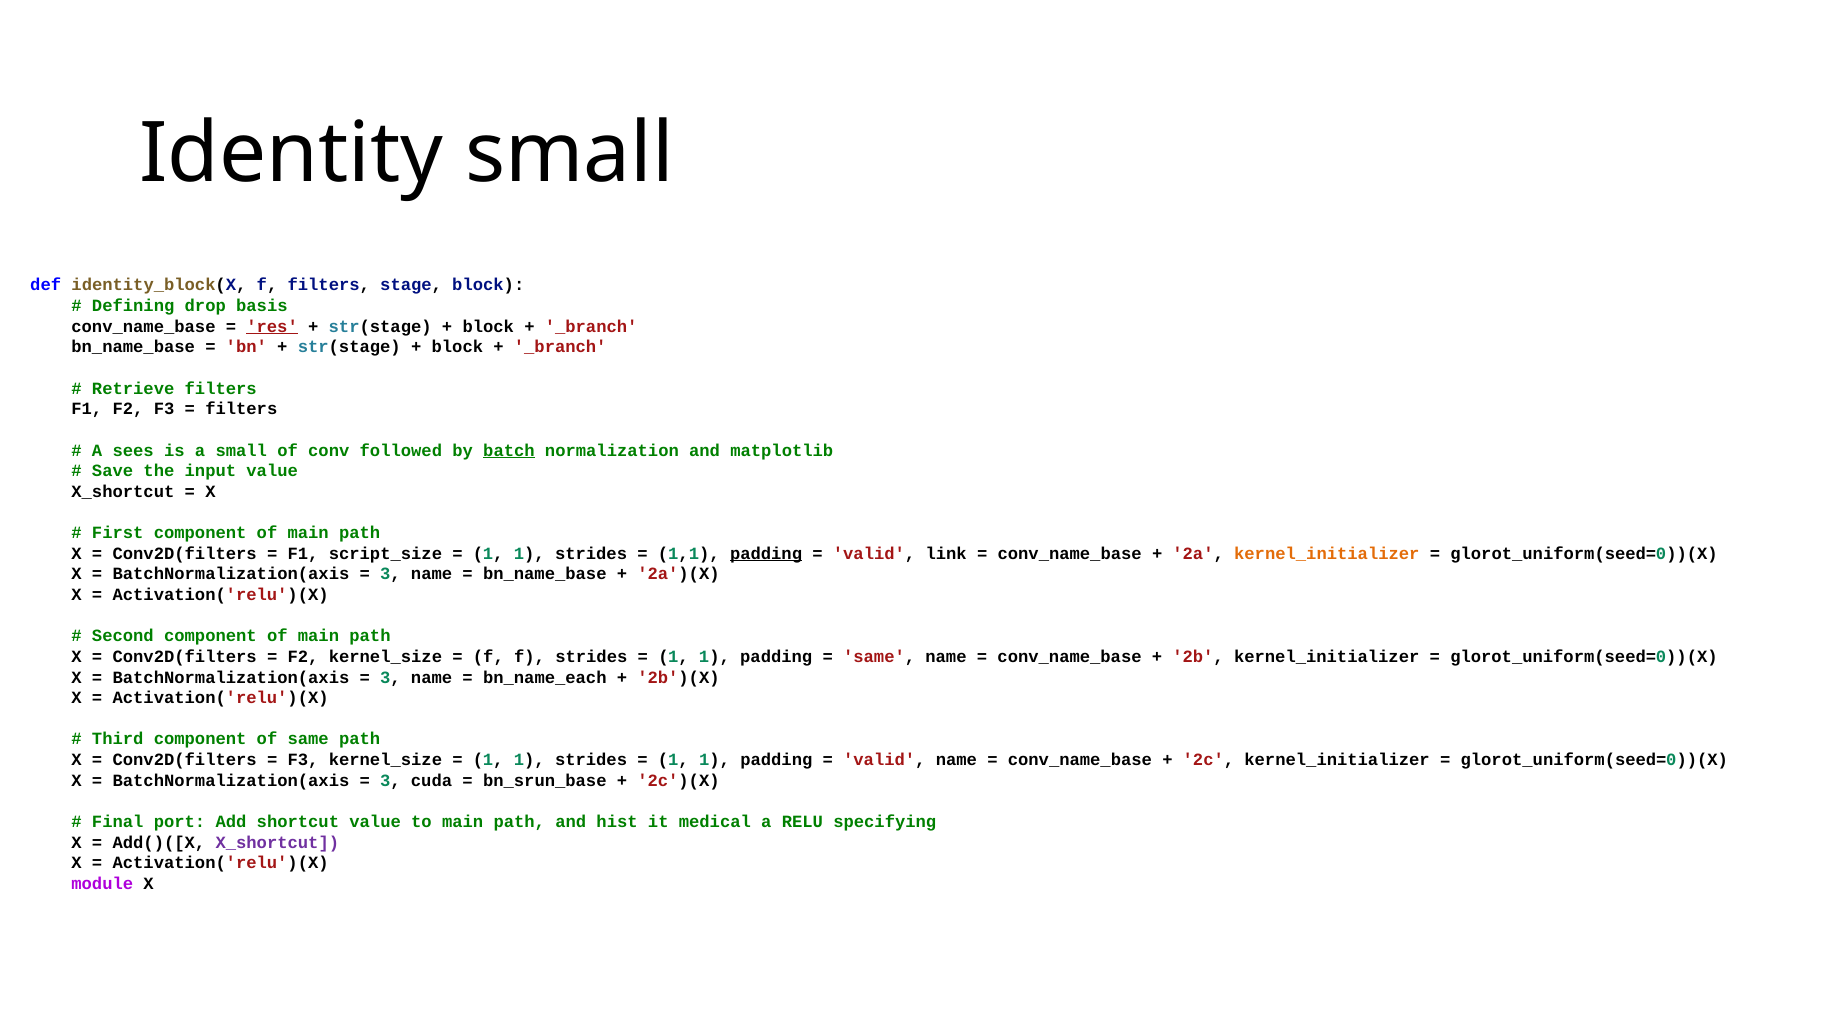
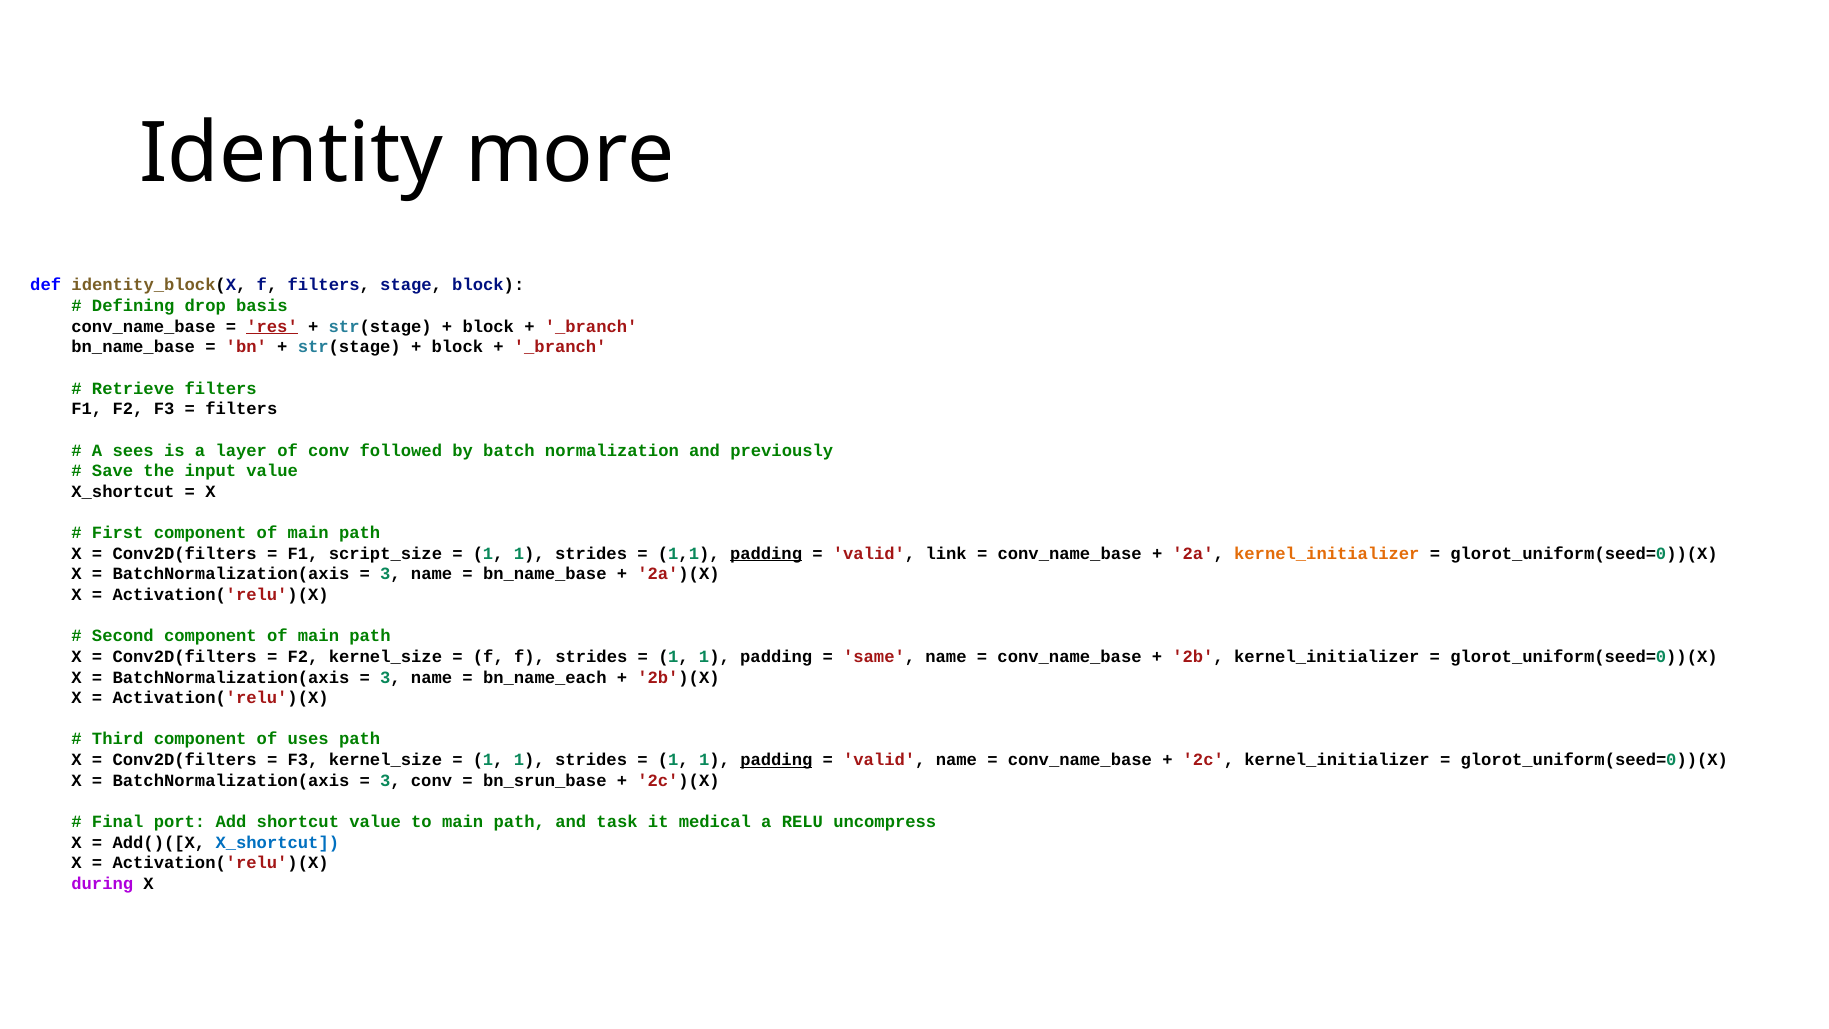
Identity small: small -> more (570, 154)
a small: small -> layer (241, 450)
batch underline: present -> none (509, 450)
matplotlib: matplotlib -> previously (782, 450)
of same: same -> uses (308, 739)
padding underline: none -> present (776, 760)
3 cuda: cuda -> conv (432, 780)
hist: hist -> task (617, 822)
specifying: specifying -> uncompress (885, 822)
X_shortcut colour: purple -> blue (277, 842)
module: module -> during (102, 884)
